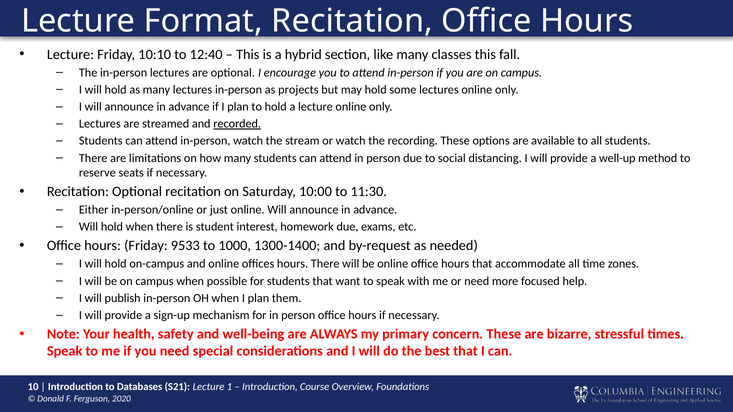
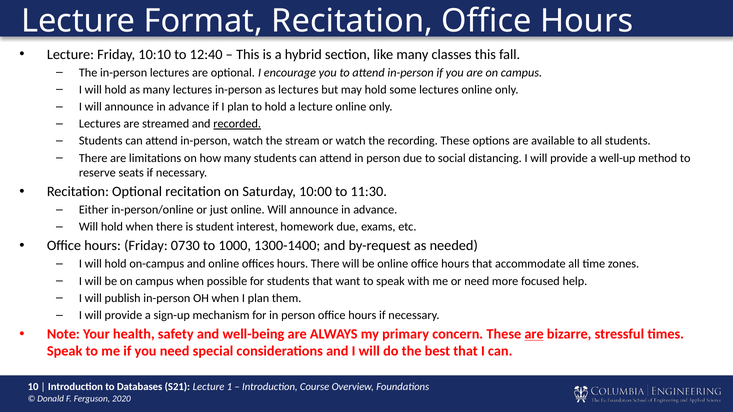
as projects: projects -> lectures (298, 90)
9533: 9533 -> 0730 (185, 246)
are underline: none -> present (534, 334)
